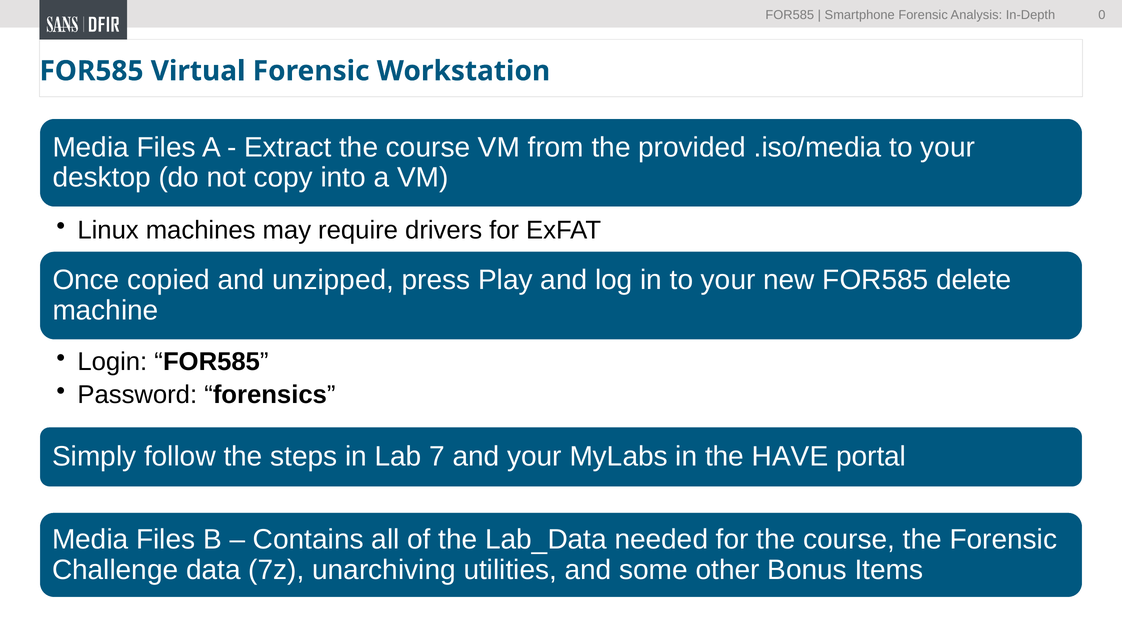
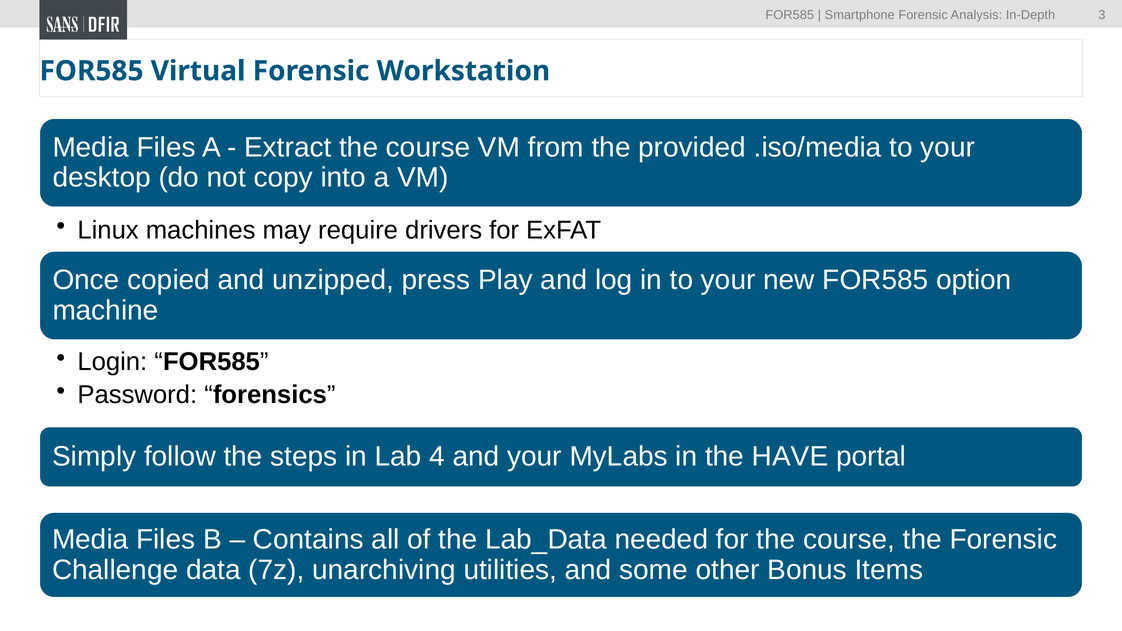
0: 0 -> 3 (1102, 15)
delete: delete -> option (974, 280)
7: 7 -> 4 (437, 457)
